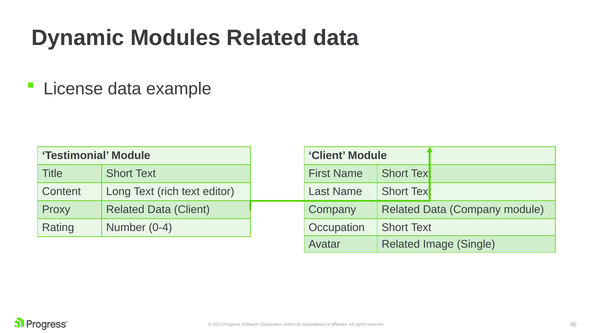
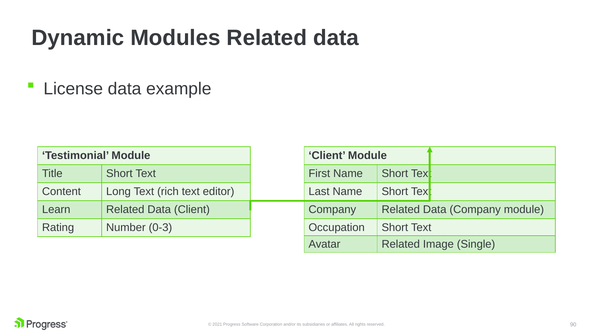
Proxy: Proxy -> Learn (56, 210)
0-4: 0-4 -> 0-3 (160, 228)
